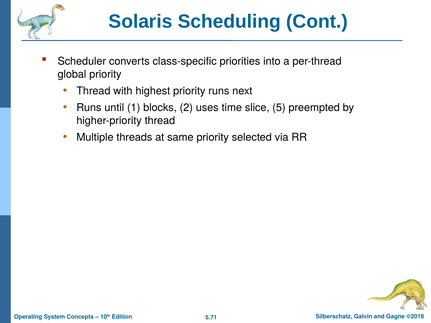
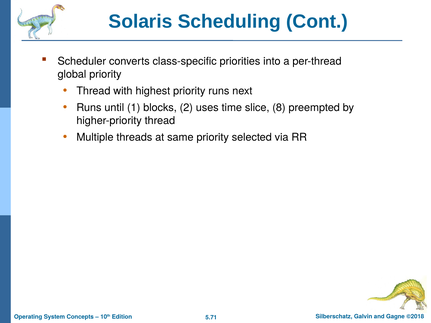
5: 5 -> 8 (279, 108)
